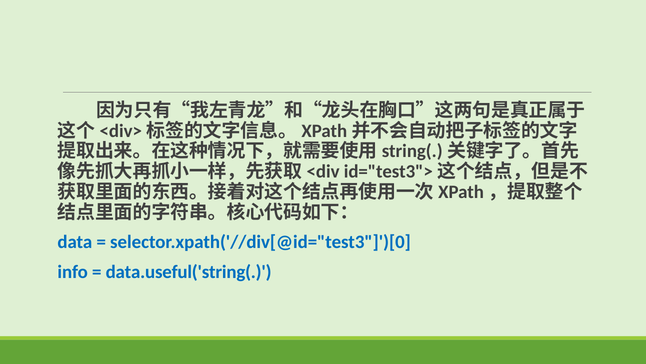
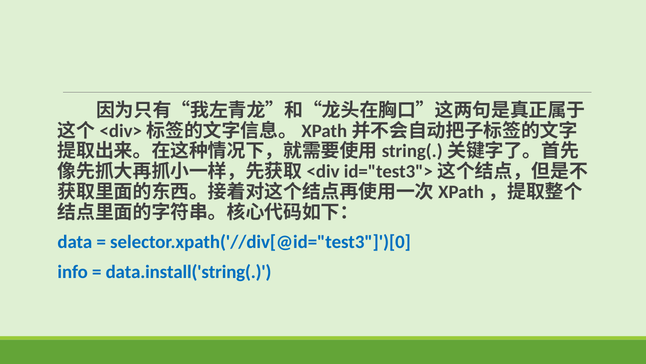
data.useful('string(: data.useful('string( -> data.install('string( (189, 272)
